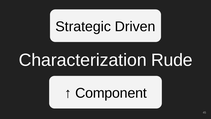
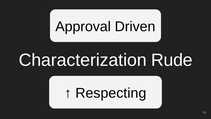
Strategic: Strategic -> Approval (83, 27)
Component: Component -> Respecting (111, 93)
